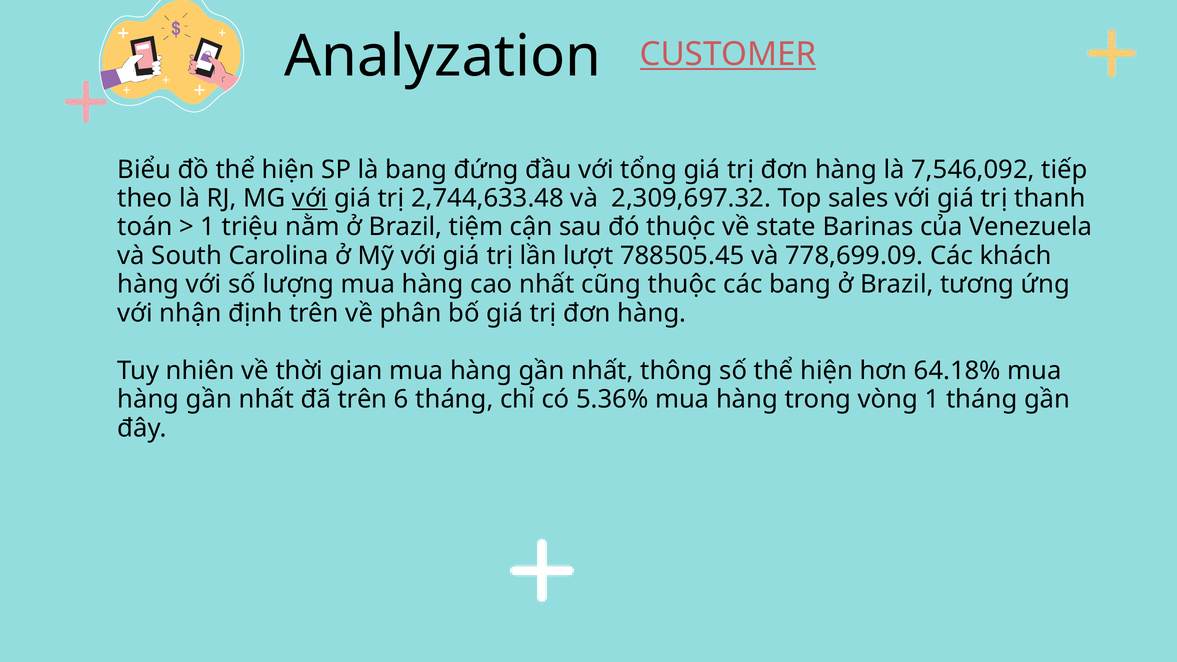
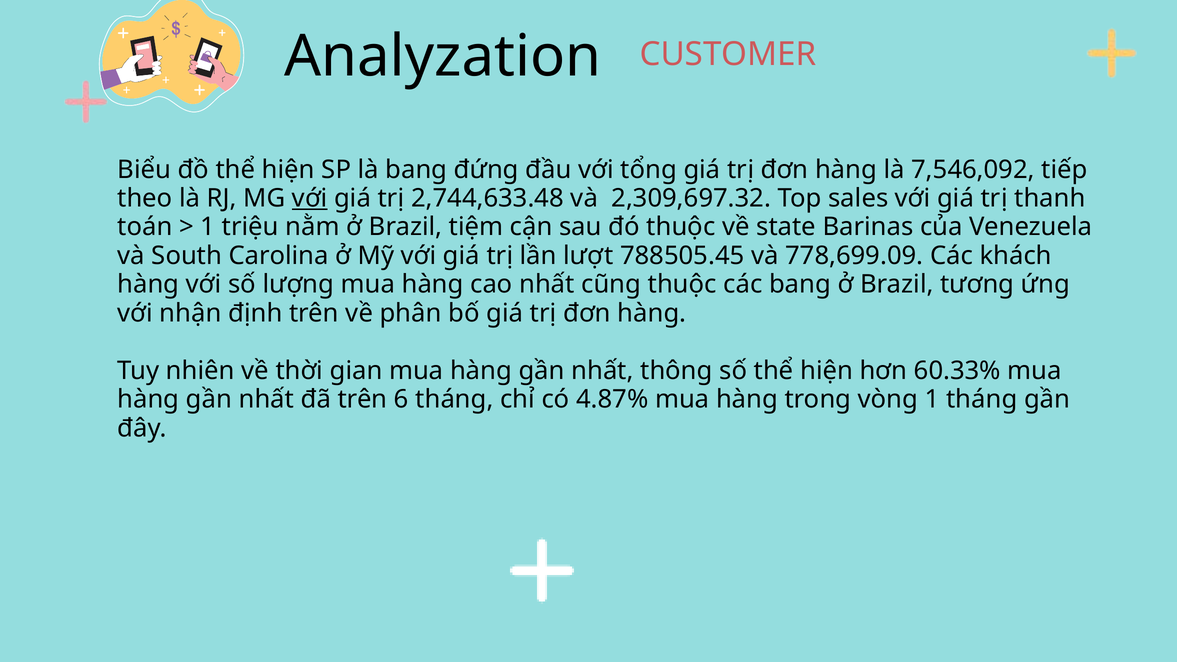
CUSTOMER underline: present -> none (728, 55)
64.18%: 64.18% -> 60.33% (957, 371)
5.36%: 5.36% -> 4.87% (612, 399)
